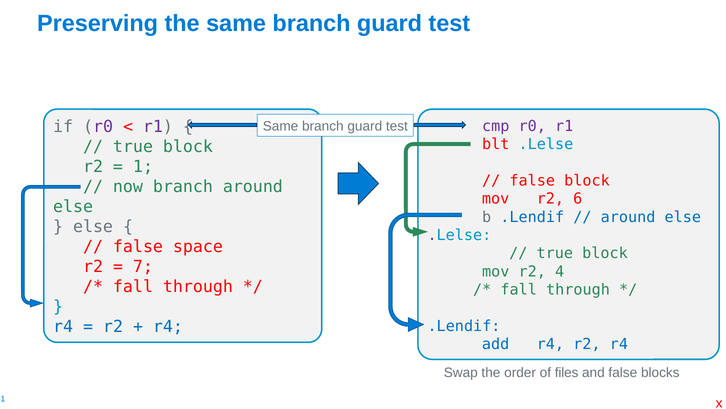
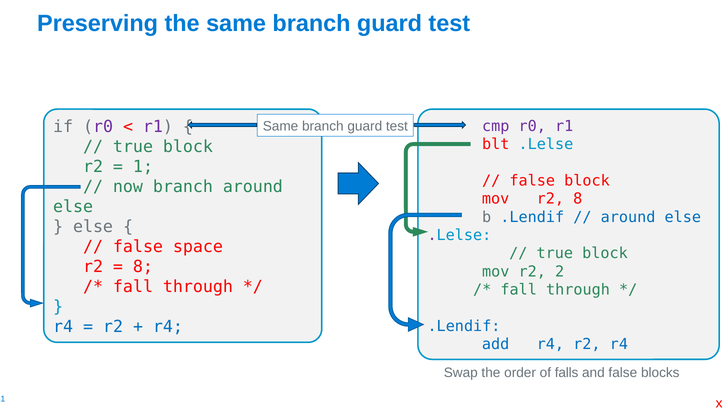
r2 6: 6 -> 8 (578, 199)
7: 7 -> 8 (143, 266)
4: 4 -> 2 (560, 271)
files: files -> falls (567, 372)
